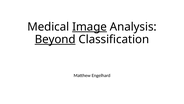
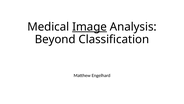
Beyond underline: present -> none (55, 39)
